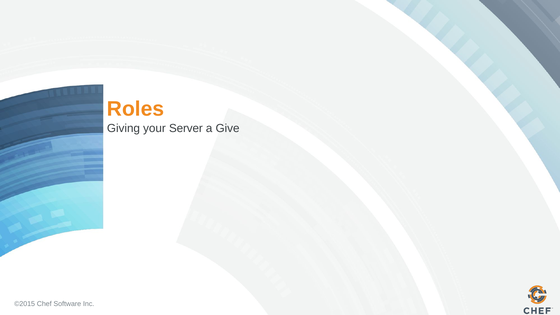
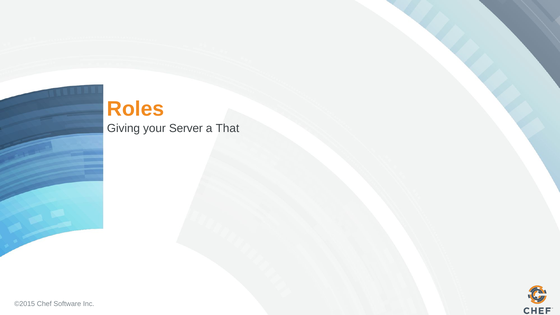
Give: Give -> That (228, 128)
